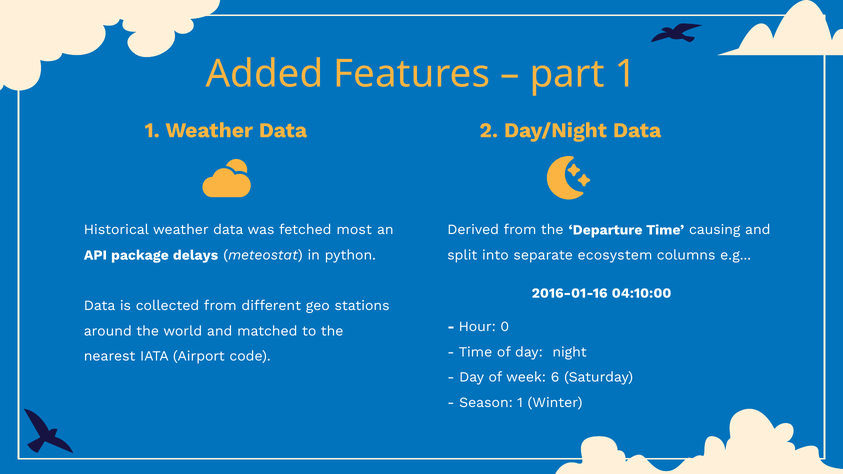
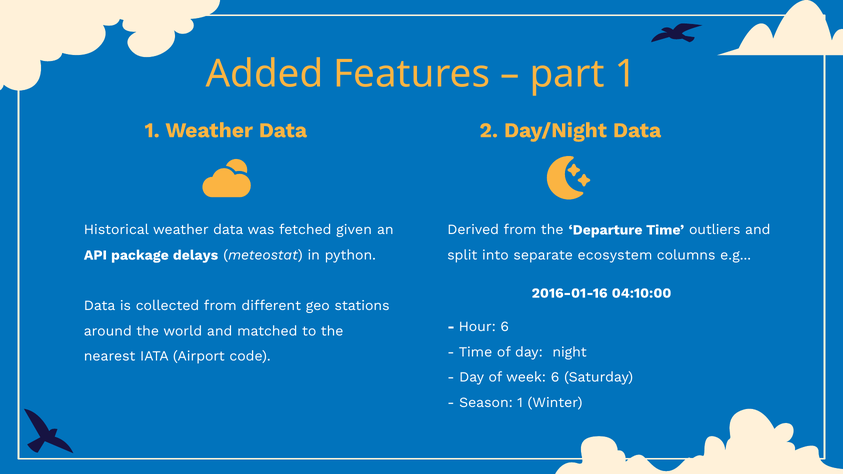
most: most -> given (354, 230)
causing: causing -> outliers (715, 230)
Hour 0: 0 -> 6 (505, 327)
